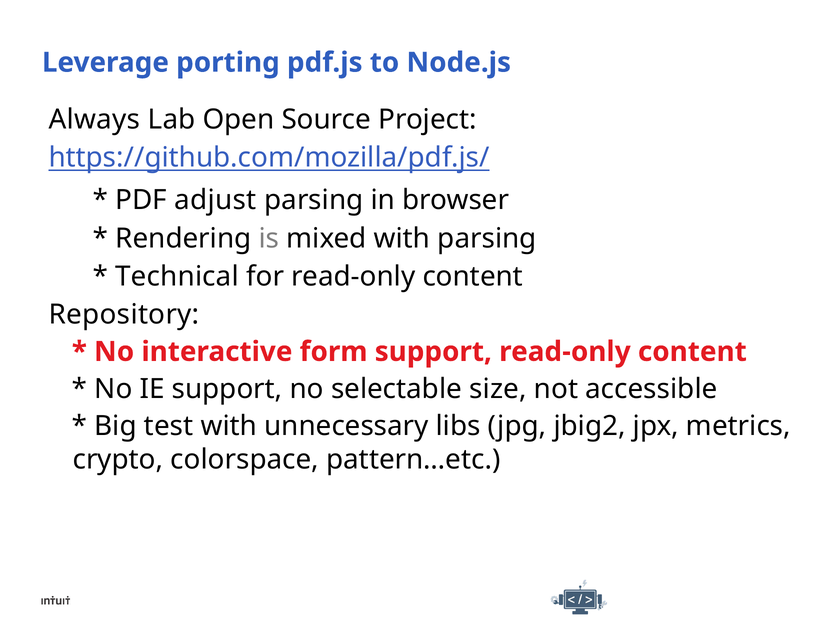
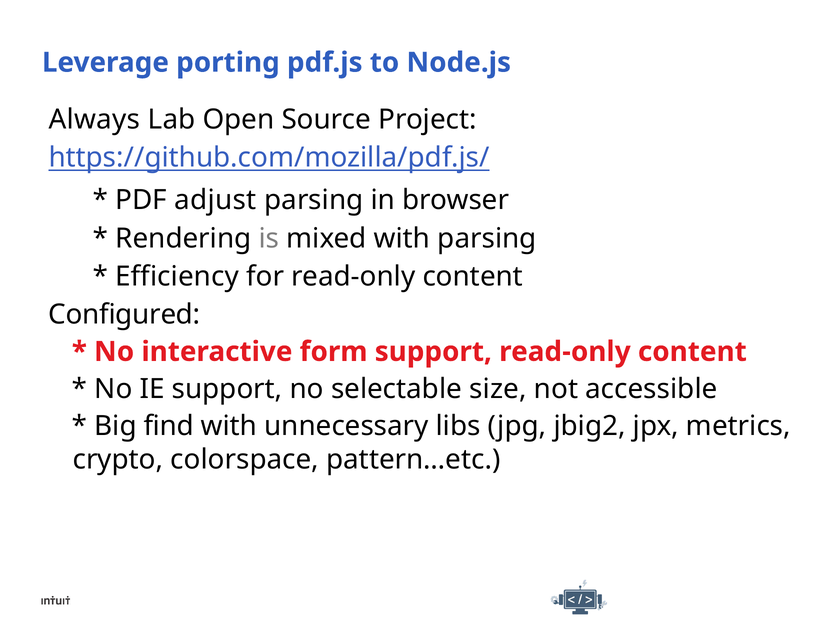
Technical: Technical -> Efficiency (177, 276)
Repository: Repository -> Configured (124, 315)
test: test -> find (169, 426)
